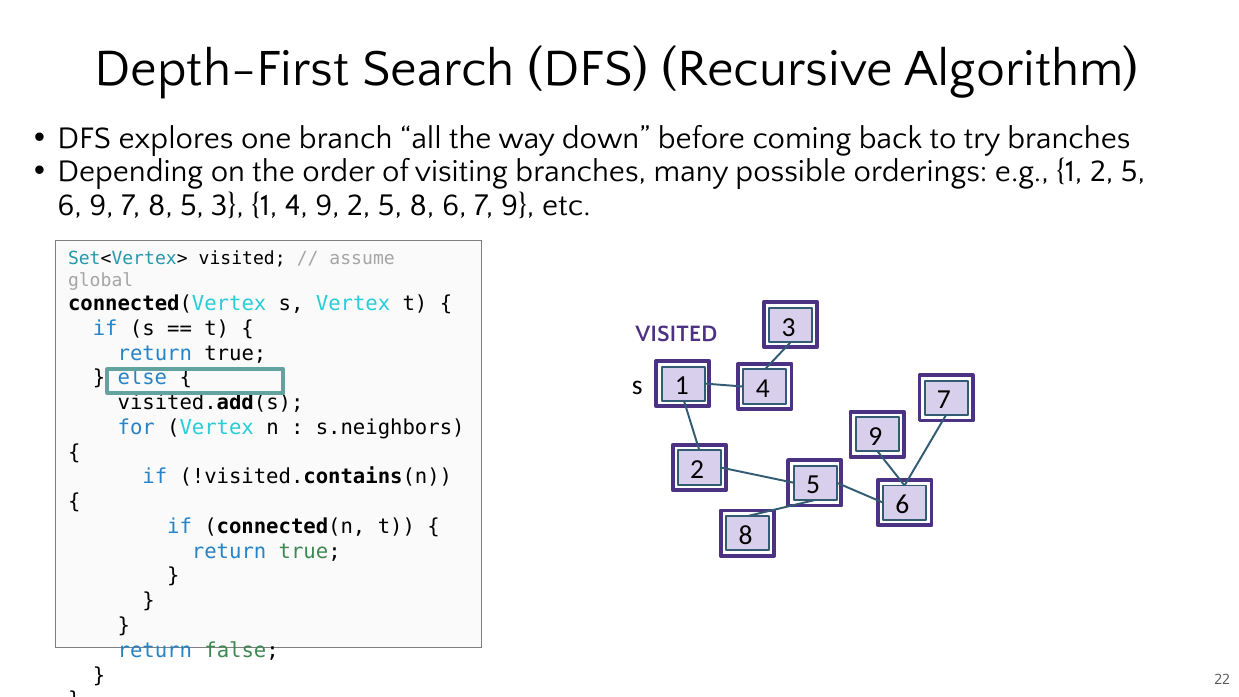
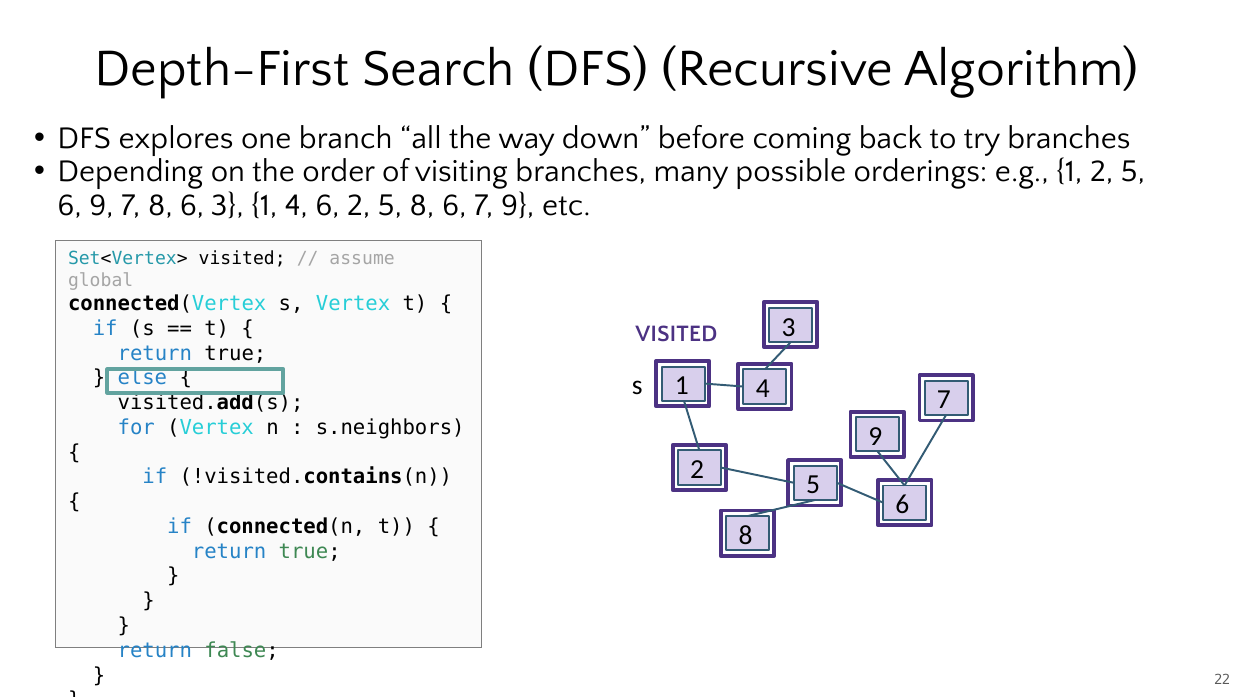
7 8 5: 5 -> 6 (192, 205)
4 9: 9 -> 6 (328, 205)
